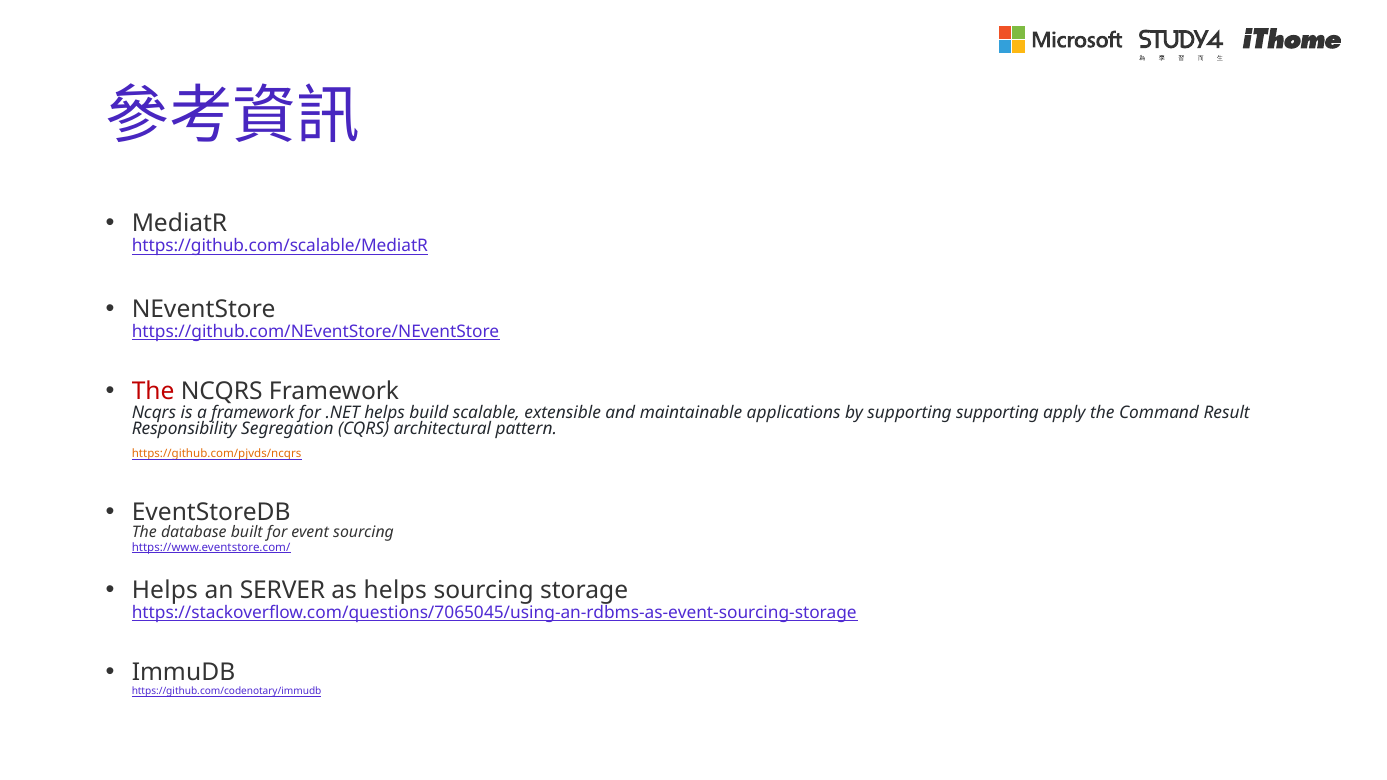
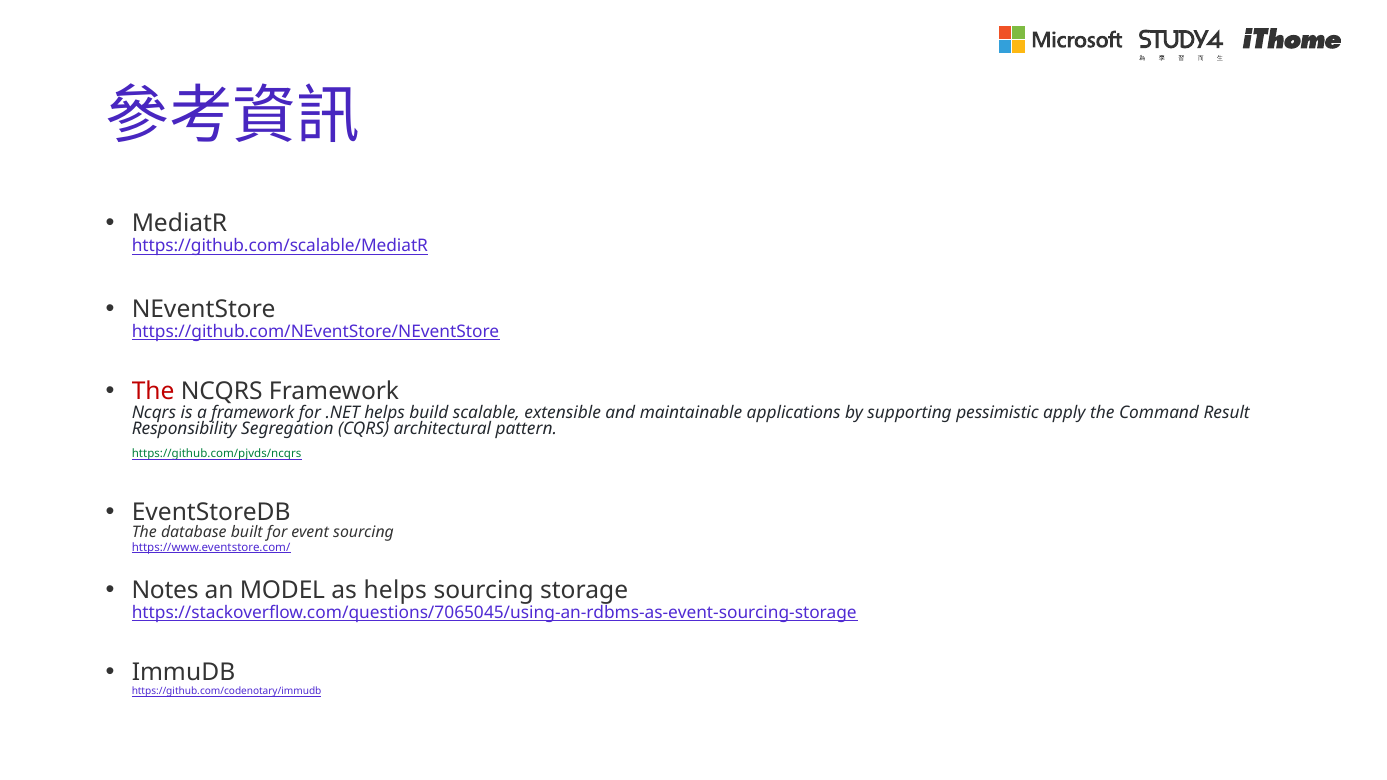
supporting supporting: supporting -> pessimistic (997, 413)
https://github.com/pjvds/ncqrs colour: orange -> green (217, 454)
Helps: Helps -> Notes (165, 590)
SERVER: SERVER -> MODEL (282, 590)
